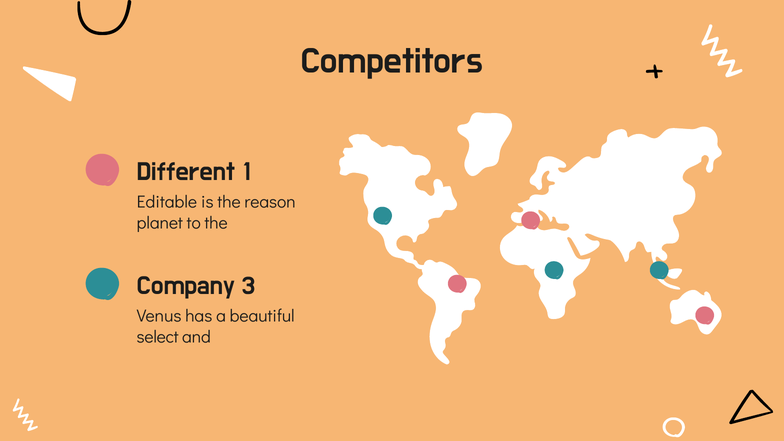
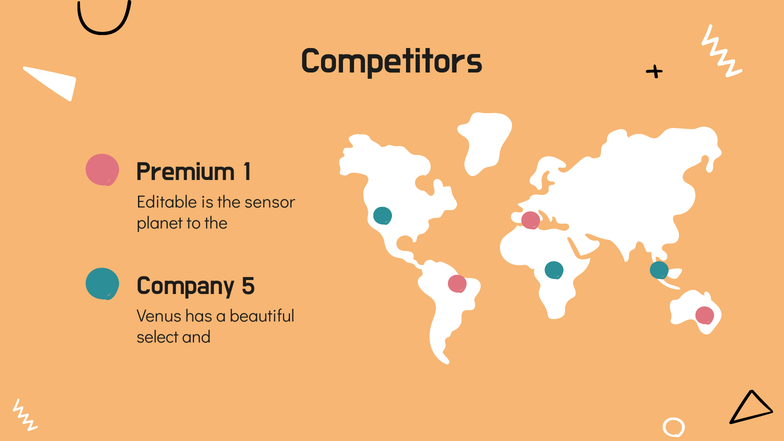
Different: Different -> Premium (186, 172)
reason: reason -> sensor (270, 202)
3: 3 -> 5 (248, 286)
